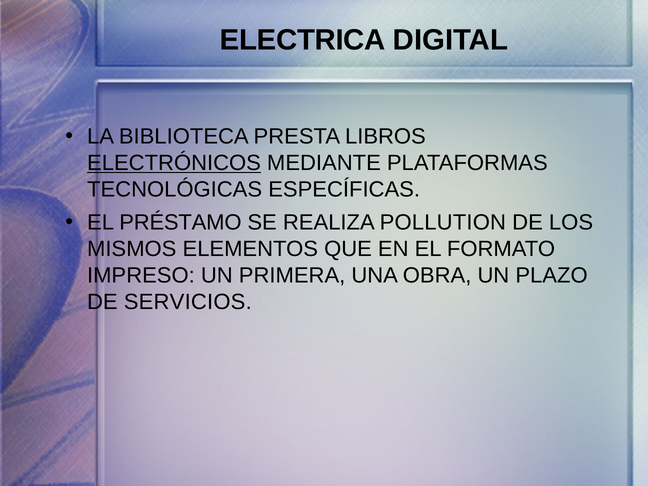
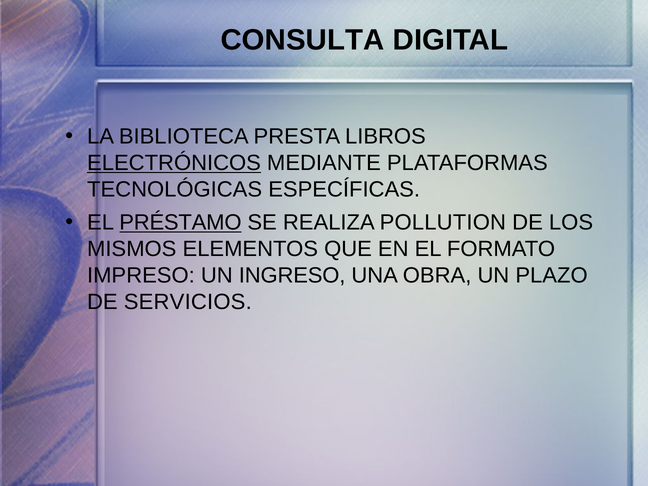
ELECTRICA: ELECTRICA -> CONSULTA (303, 40)
PRÉSTAMO underline: none -> present (180, 222)
PRIMERA: PRIMERA -> INGRESO (292, 275)
